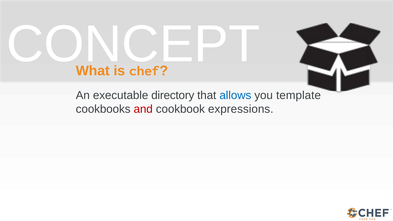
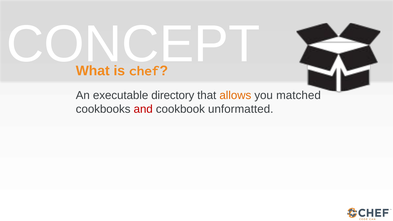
allows colour: blue -> orange (235, 95)
template: template -> matched (299, 95)
expressions: expressions -> unformatted (241, 109)
